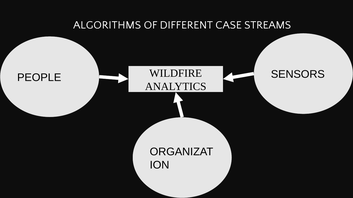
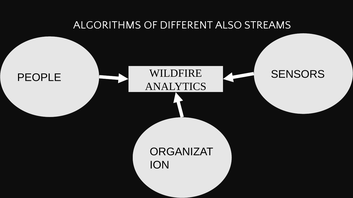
CASE: CASE -> ALSO (229, 25)
